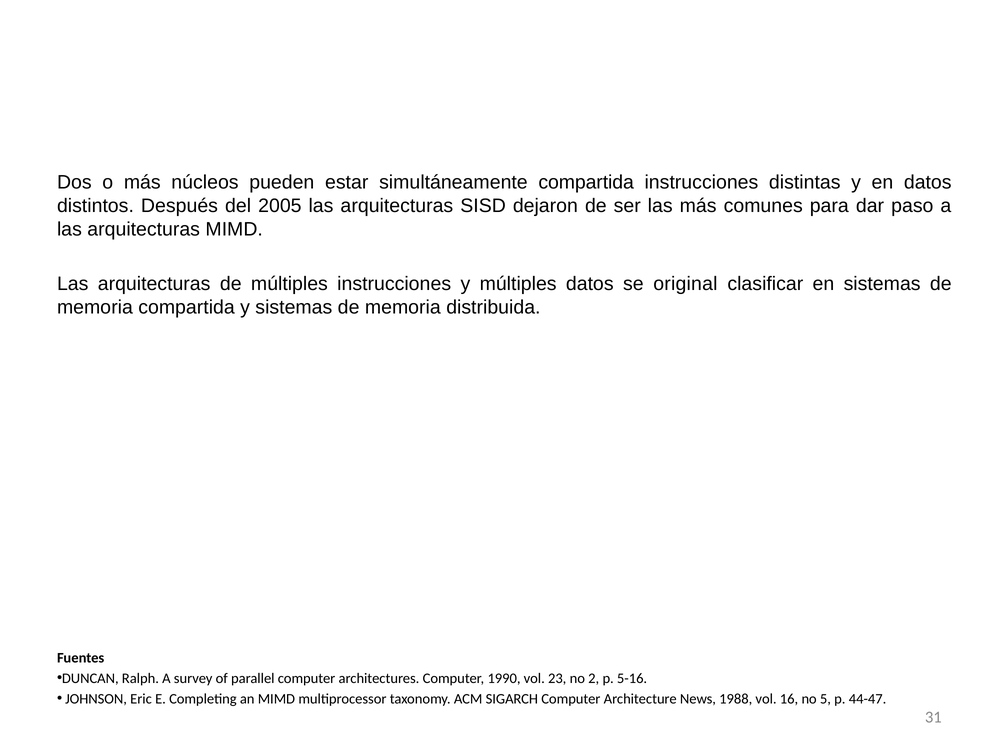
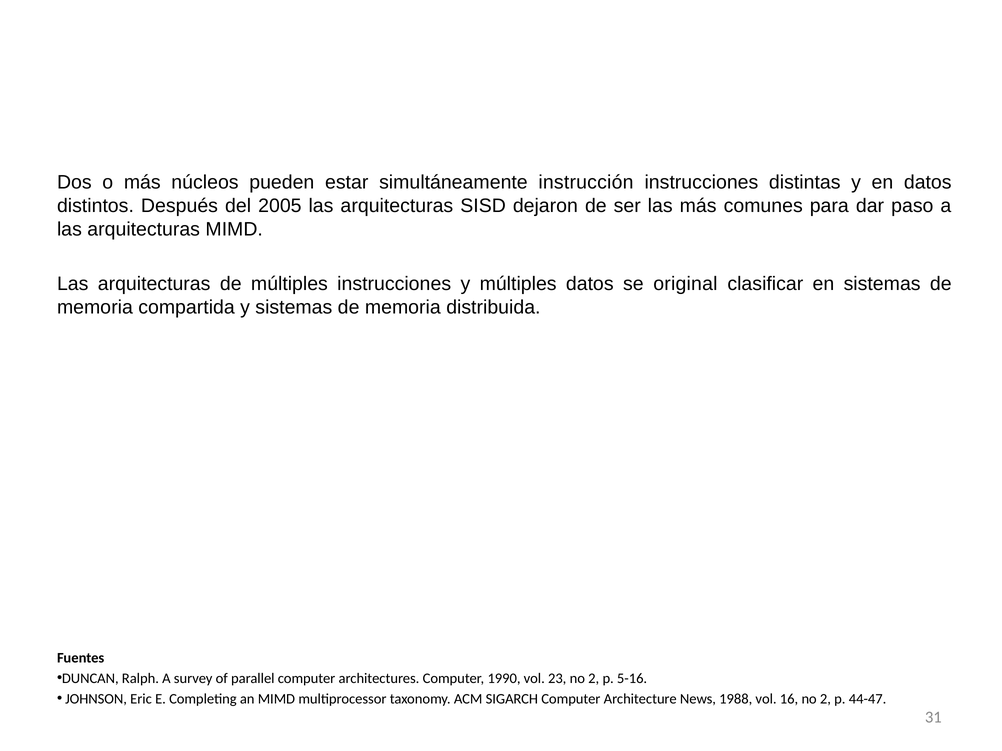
simultáneamente compartida: compartida -> instrucción (586, 182)
16 no 5: 5 -> 2 (825, 699)
